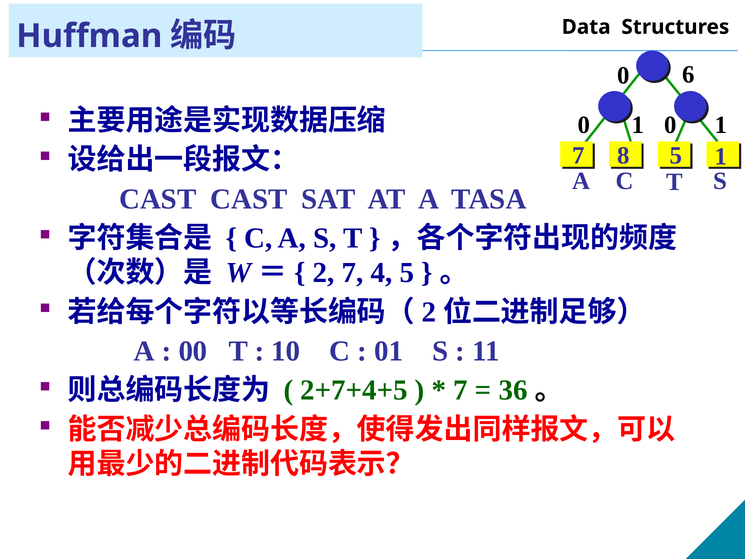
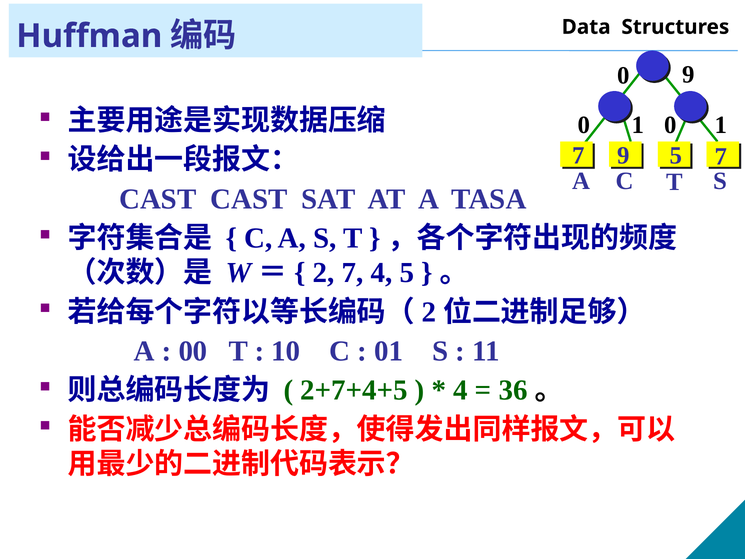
0 6: 6 -> 9 (688, 75)
7 8: 8 -> 9 (623, 155)
5 1: 1 -> 7 (721, 156)
7: 7 -> 4 (461, 390)
